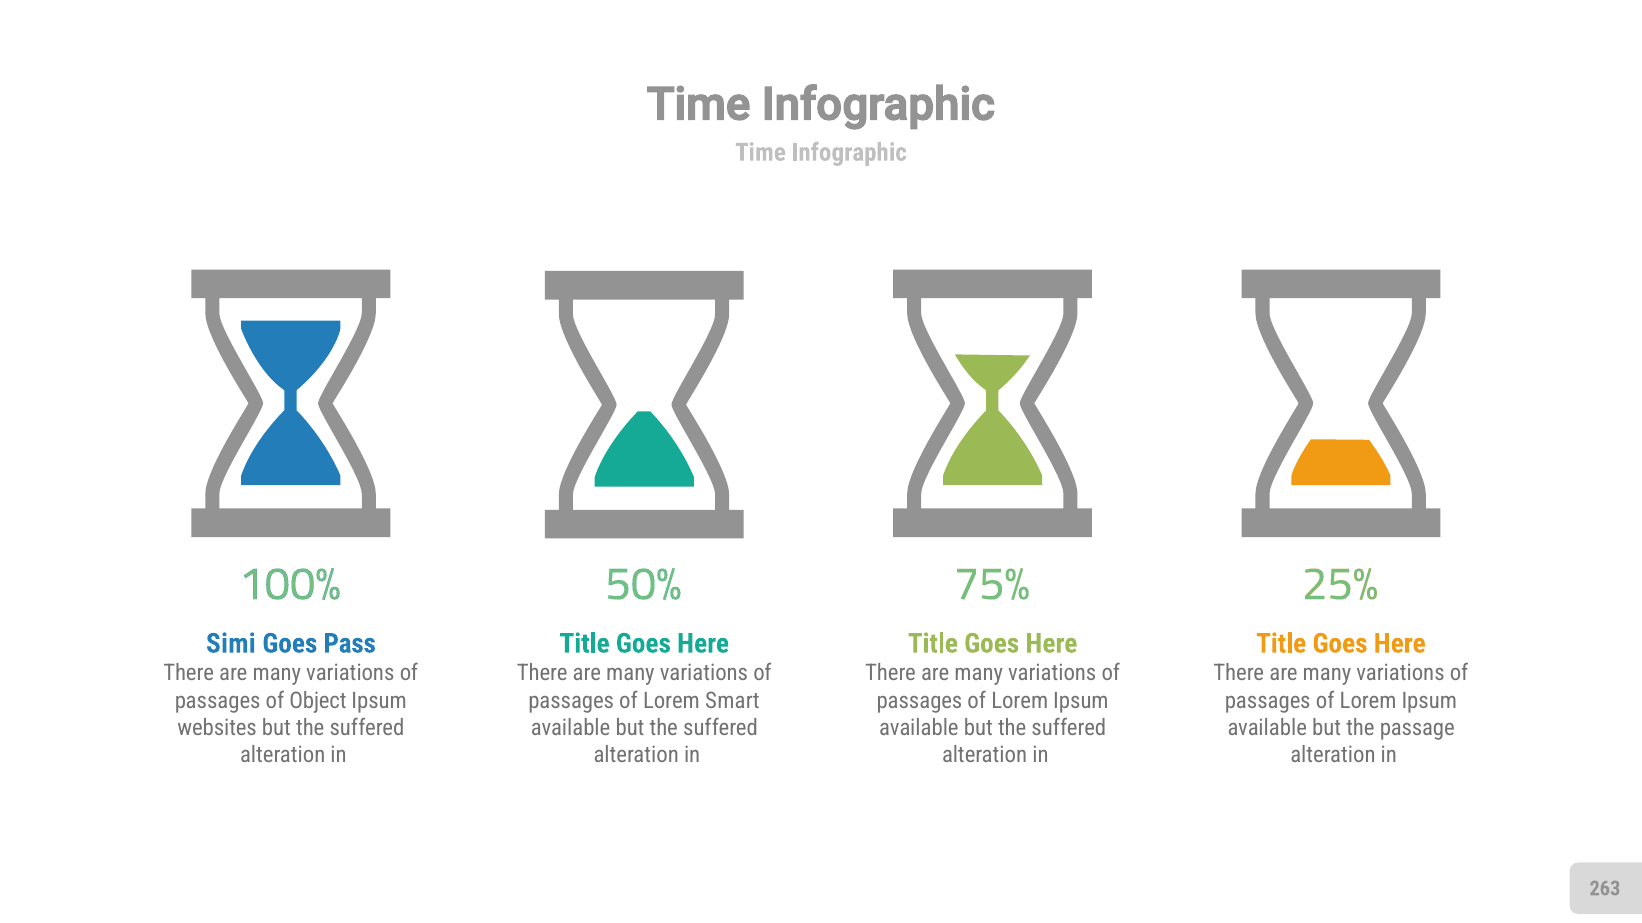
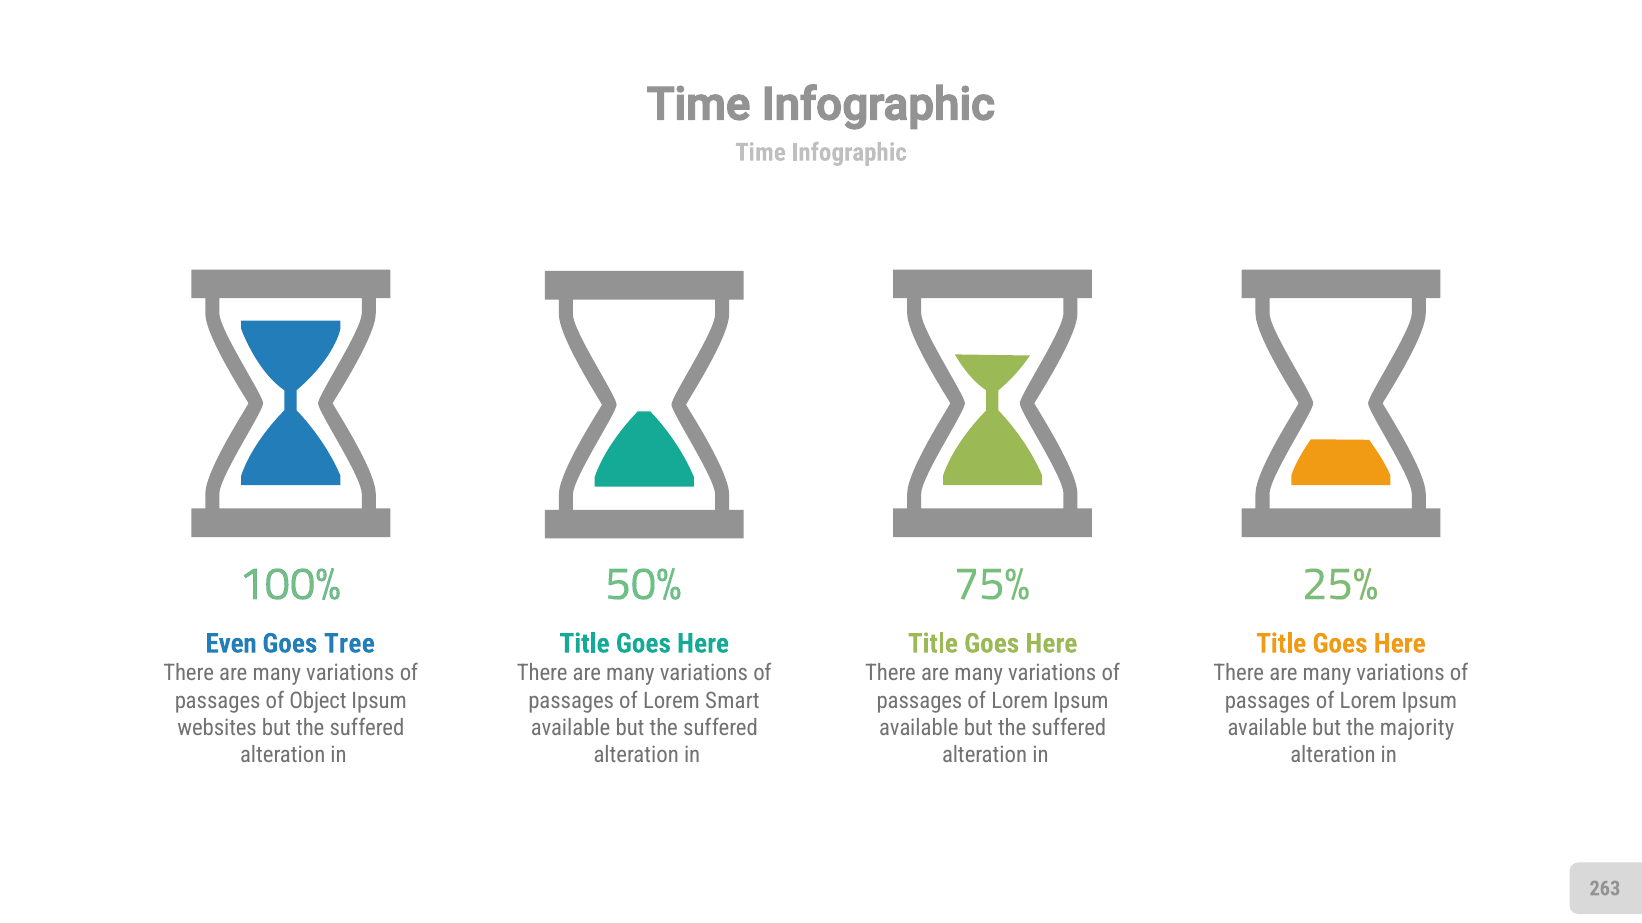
Simi: Simi -> Even (231, 644)
Pass: Pass -> Tree (349, 644)
passage: passage -> majority (1417, 729)
